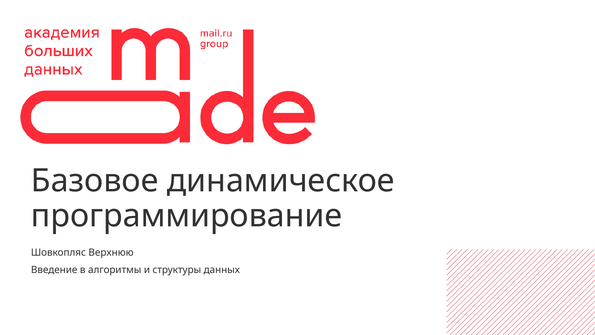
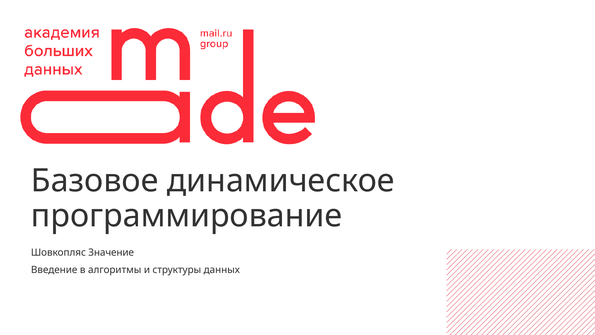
Верхнюю: Верхнюю -> Значение (111, 252)
